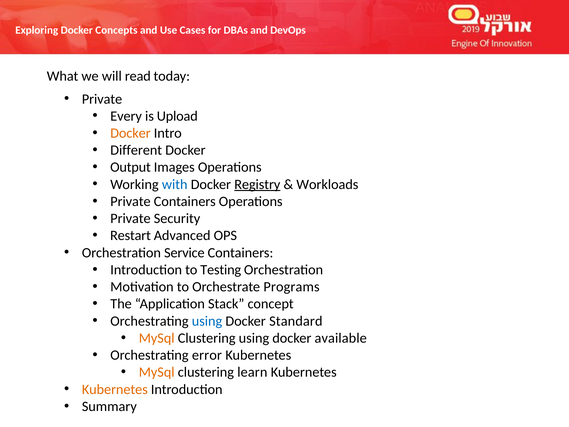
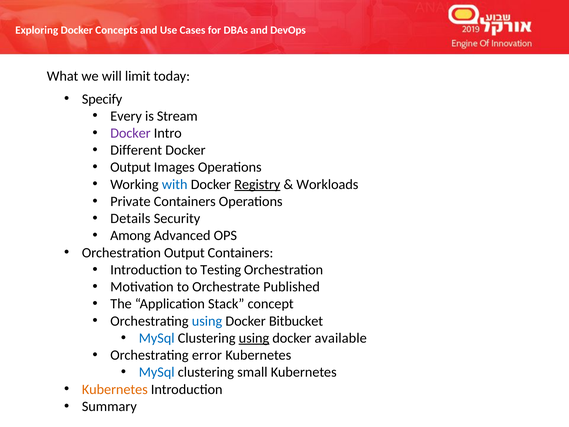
read: read -> limit (138, 76)
Private: Private -> Specify (102, 99)
Upload: Upload -> Stream (177, 116)
Docker colour: orange -> purple (130, 133)
Private: Private -> Details (130, 218)
Restart: Restart -> Among (131, 235)
Orchestration Service: Service -> Output (184, 253)
Programs: Programs -> Published (292, 287)
Standard: Standard -> Bitbucket (296, 321)
MySql colour: orange -> blue (157, 338)
using underline: none -> present (254, 338)
MySql colour: orange -> blue (157, 372)
learn: learn -> small (252, 372)
